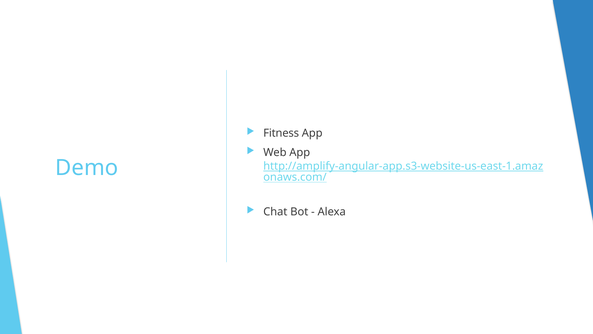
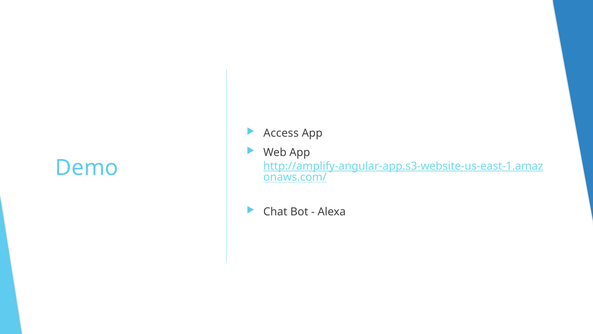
Fitness: Fitness -> Access (281, 133)
